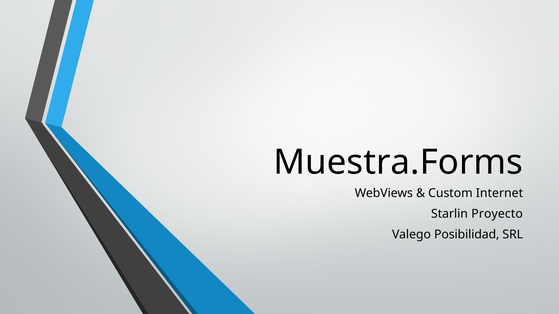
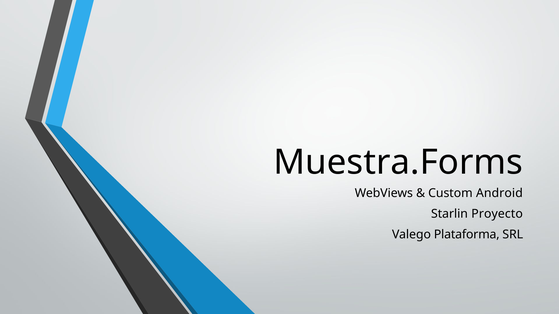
Internet: Internet -> Android (499, 194)
Posibilidad: Posibilidad -> Plataforma (467, 235)
